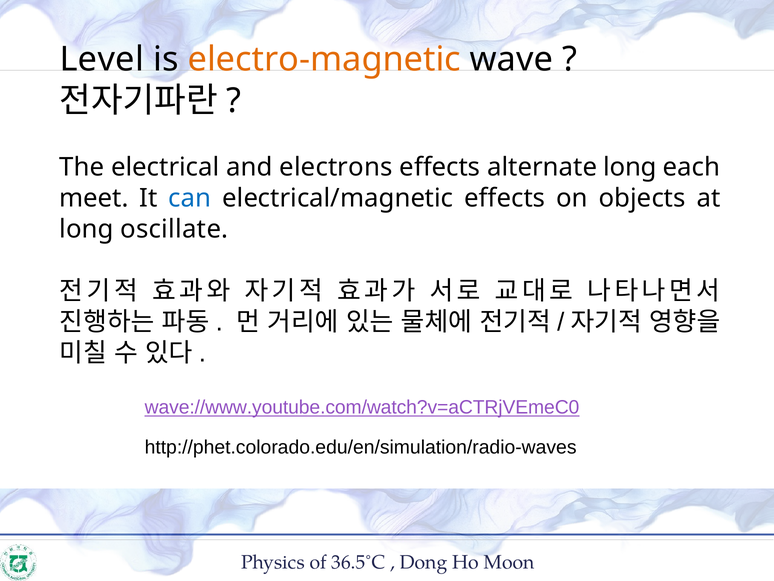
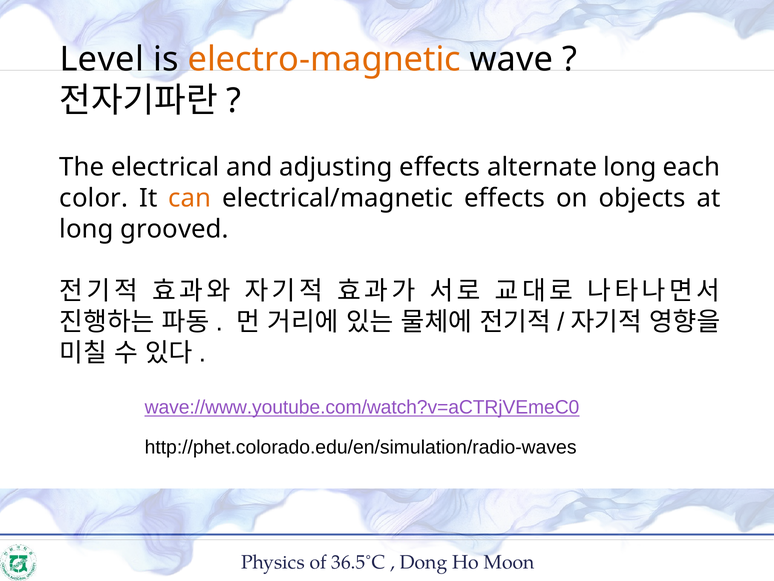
electrons: electrons -> adjusting (336, 167)
meet: meet -> color (94, 198)
can colour: blue -> orange (190, 198)
oscillate: oscillate -> grooved (174, 229)
